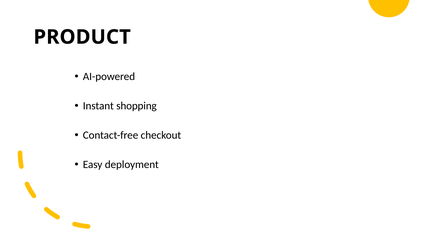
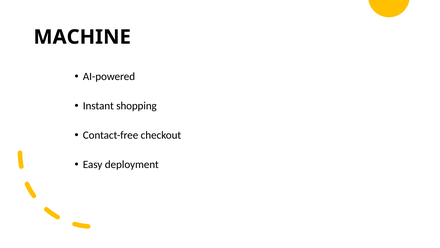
PRODUCT: PRODUCT -> MACHINE (82, 37)
